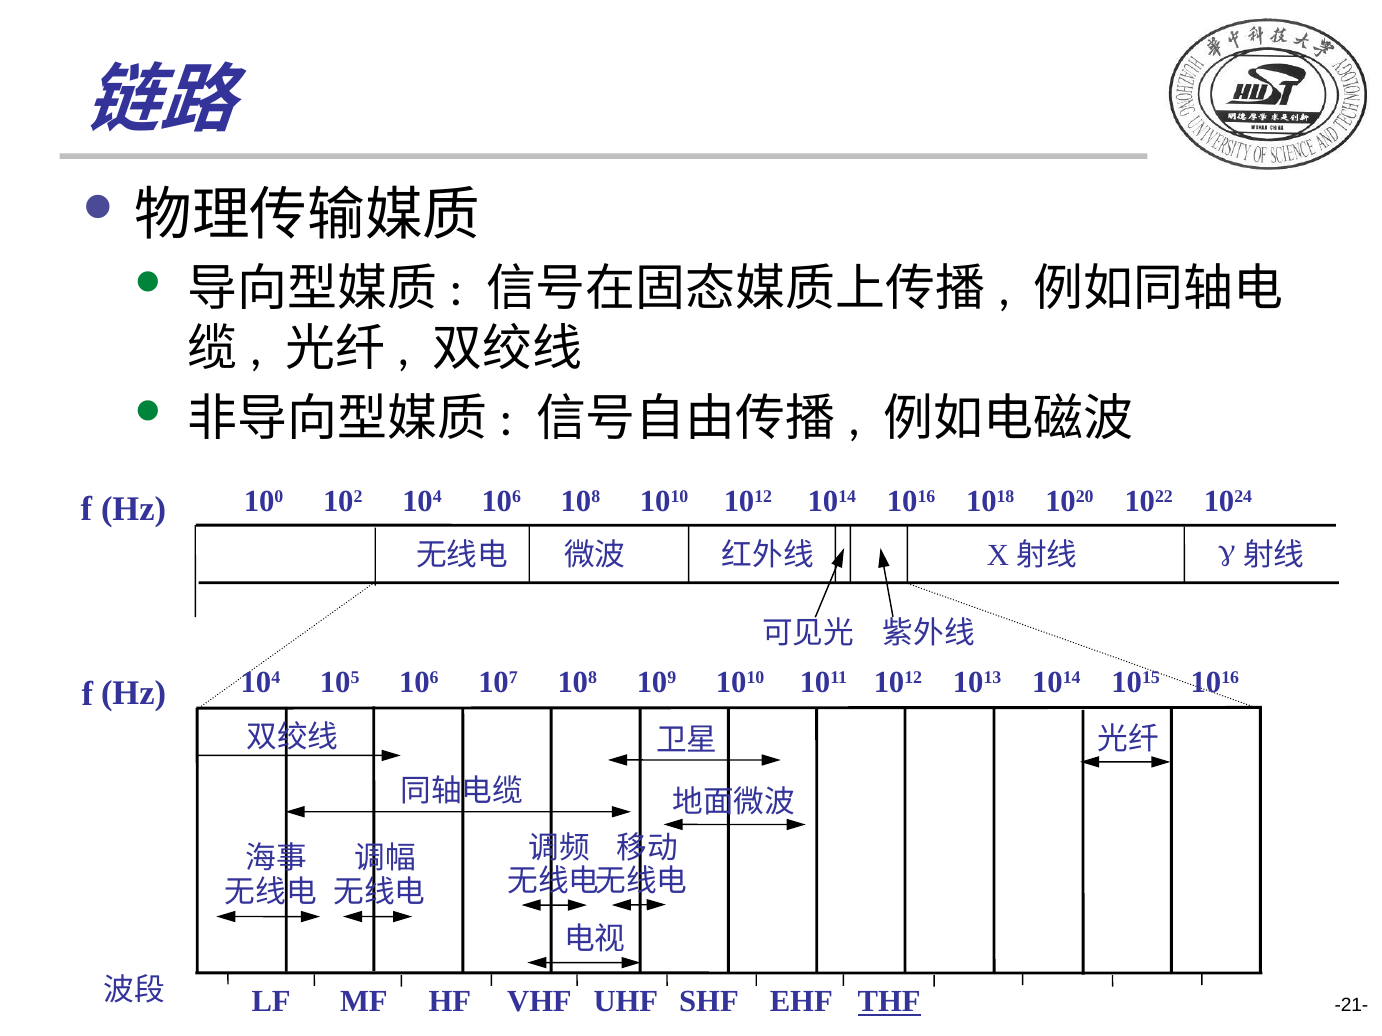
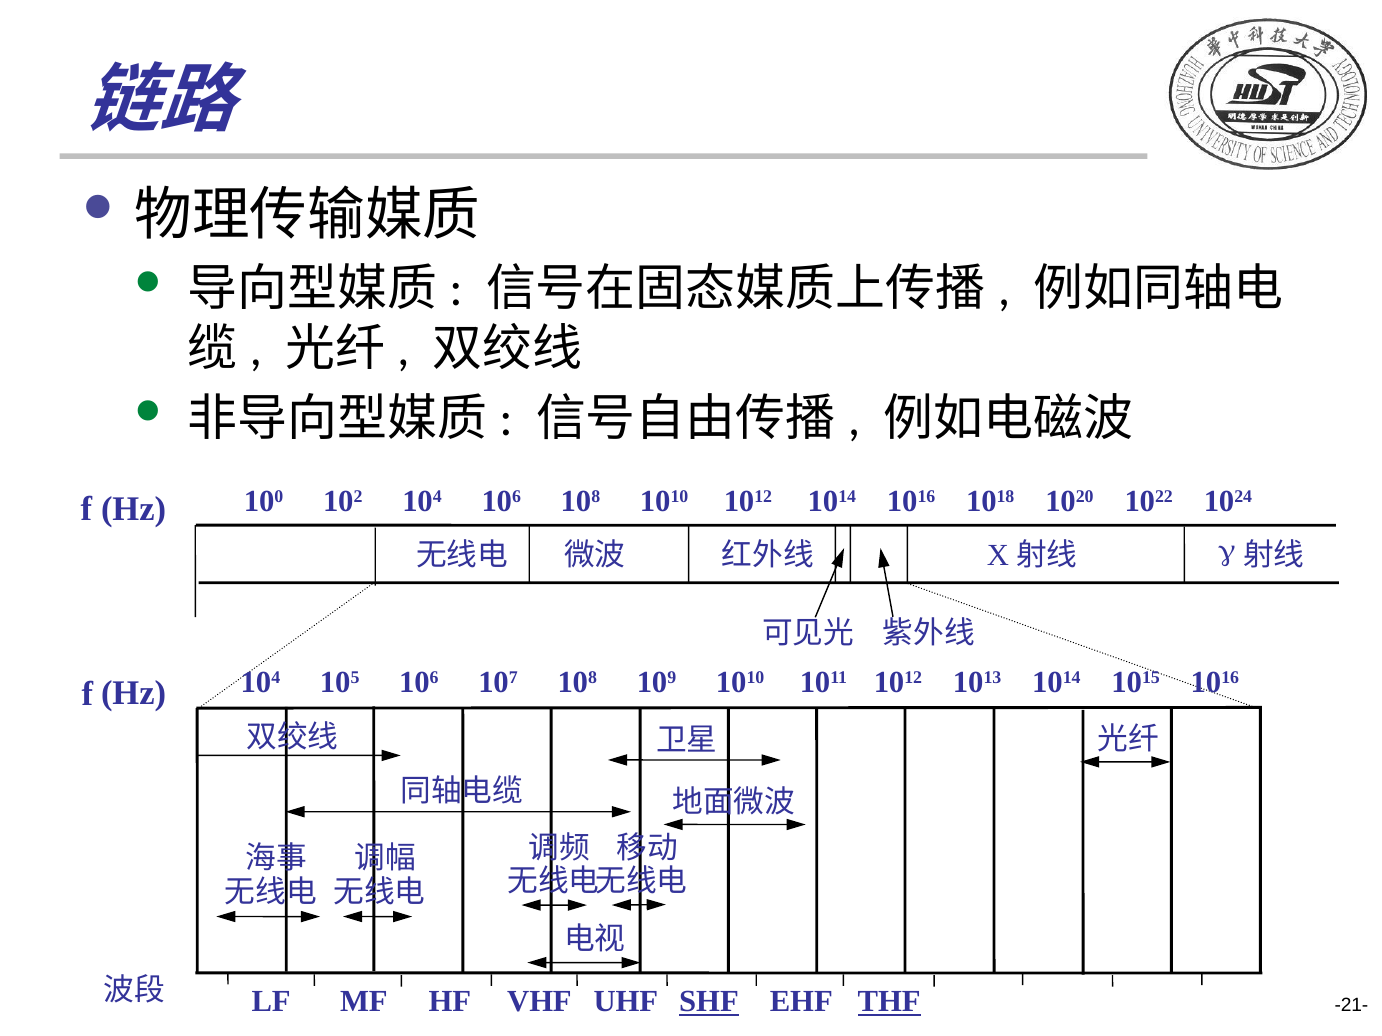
SHF underline: none -> present (709, 1002)
